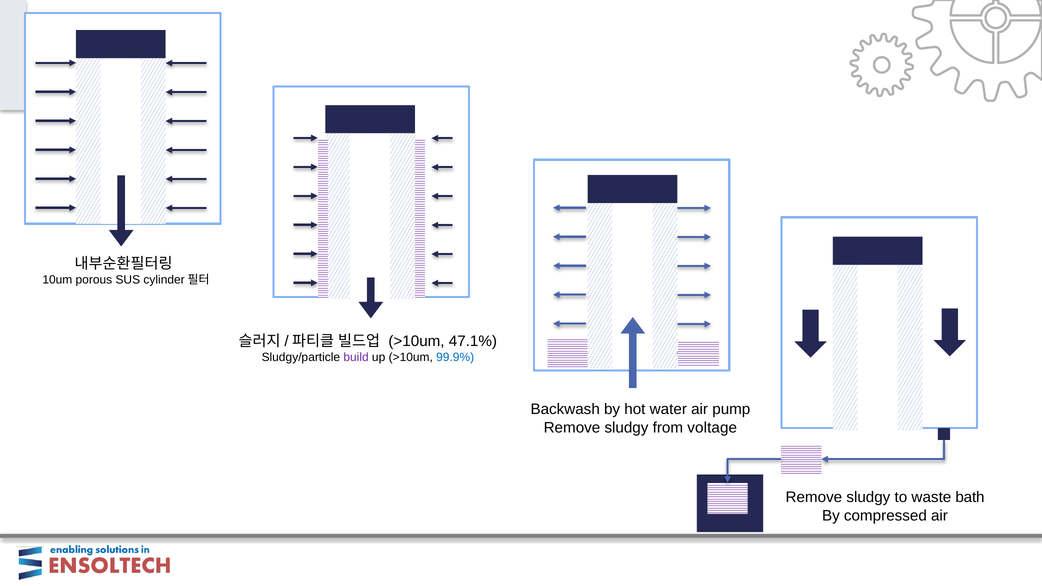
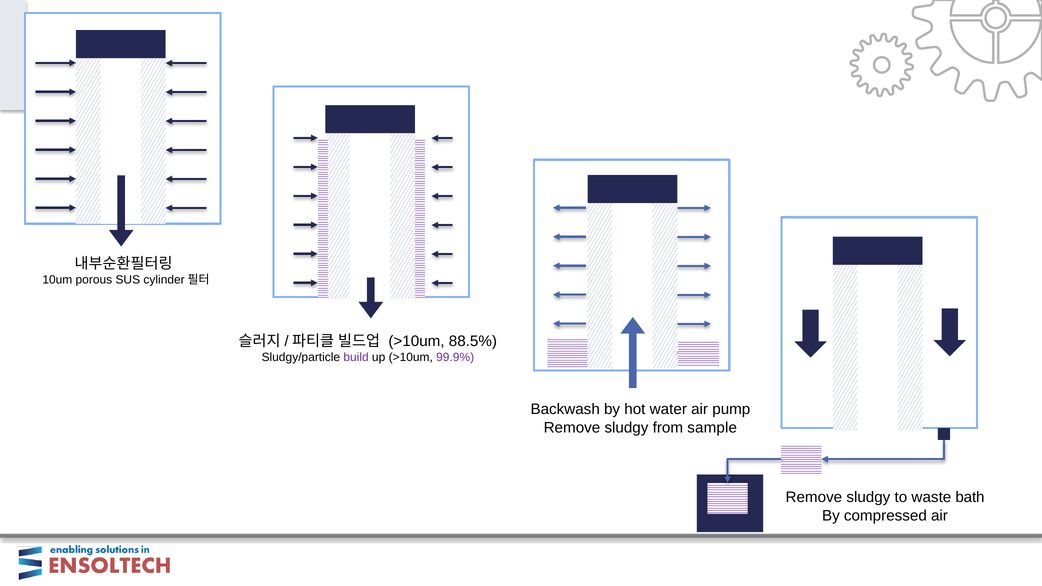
47.1%: 47.1% -> 88.5% (473, 341)
99.9% colour: blue -> purple (455, 358)
voltage: voltage -> sample (712, 428)
